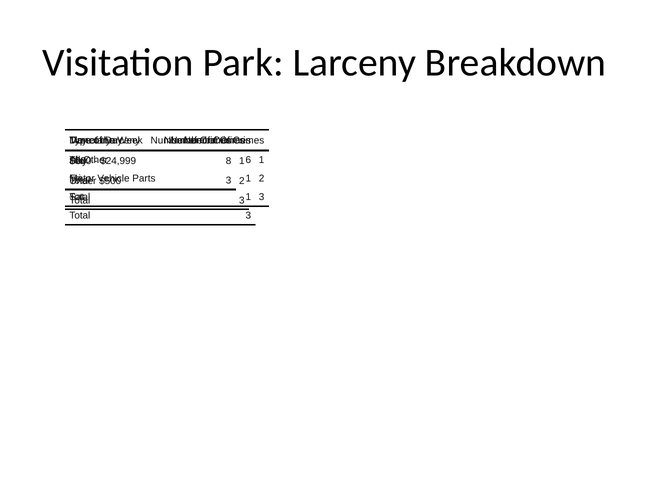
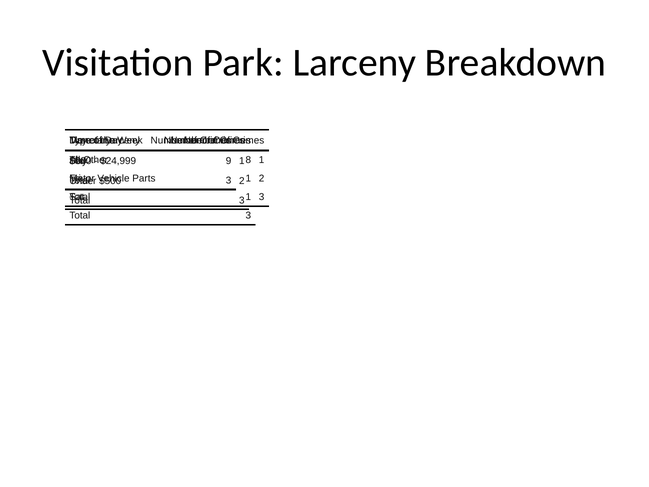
6: 6 -> 8 (248, 160)
8: 8 -> 9 (229, 161)
